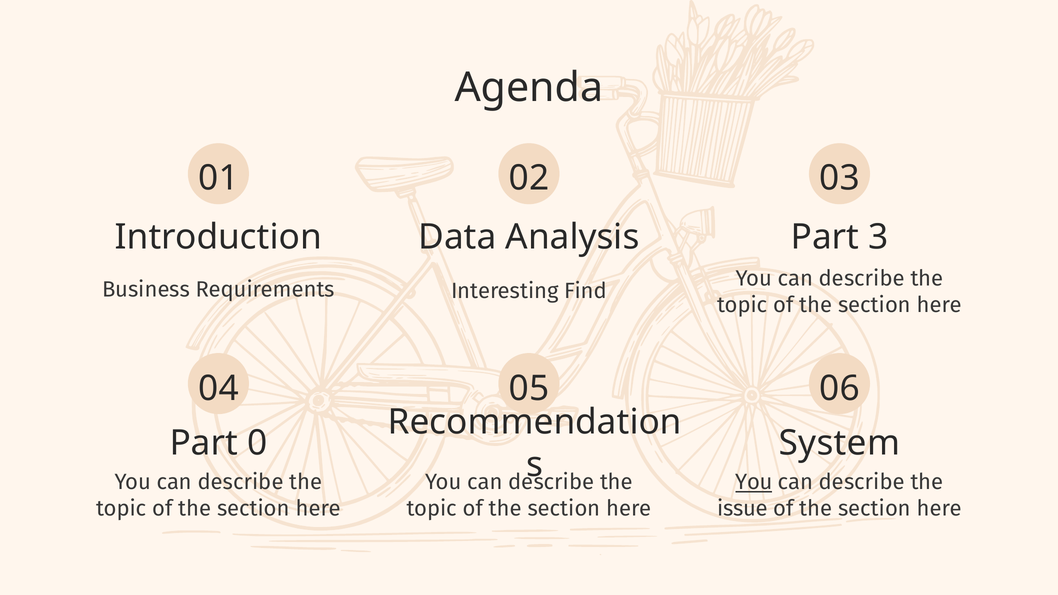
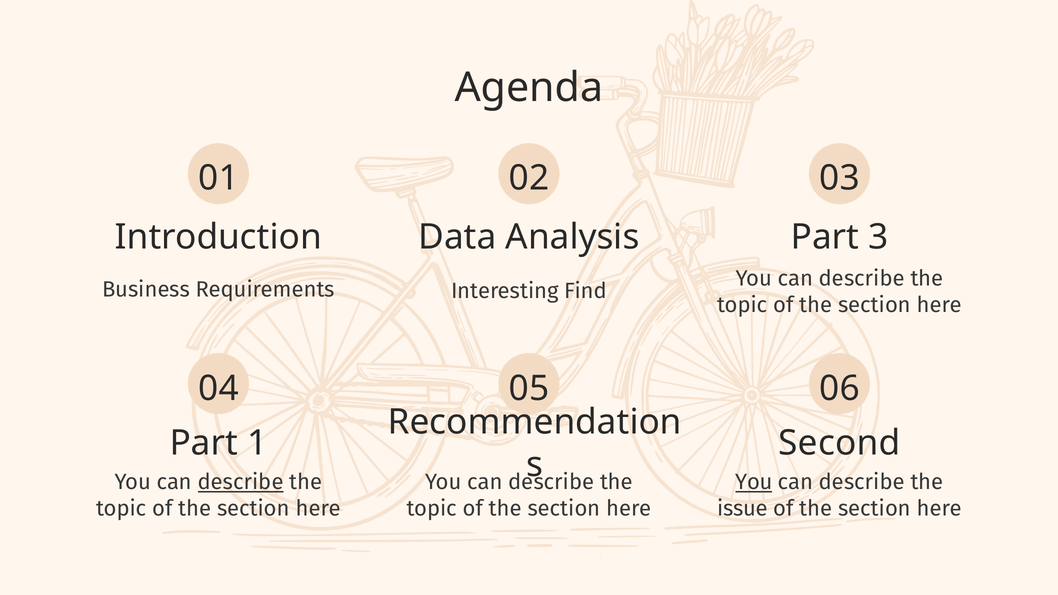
0: 0 -> 1 (257, 443)
System: System -> Second (839, 443)
describe underline: none -> present (241, 482)
